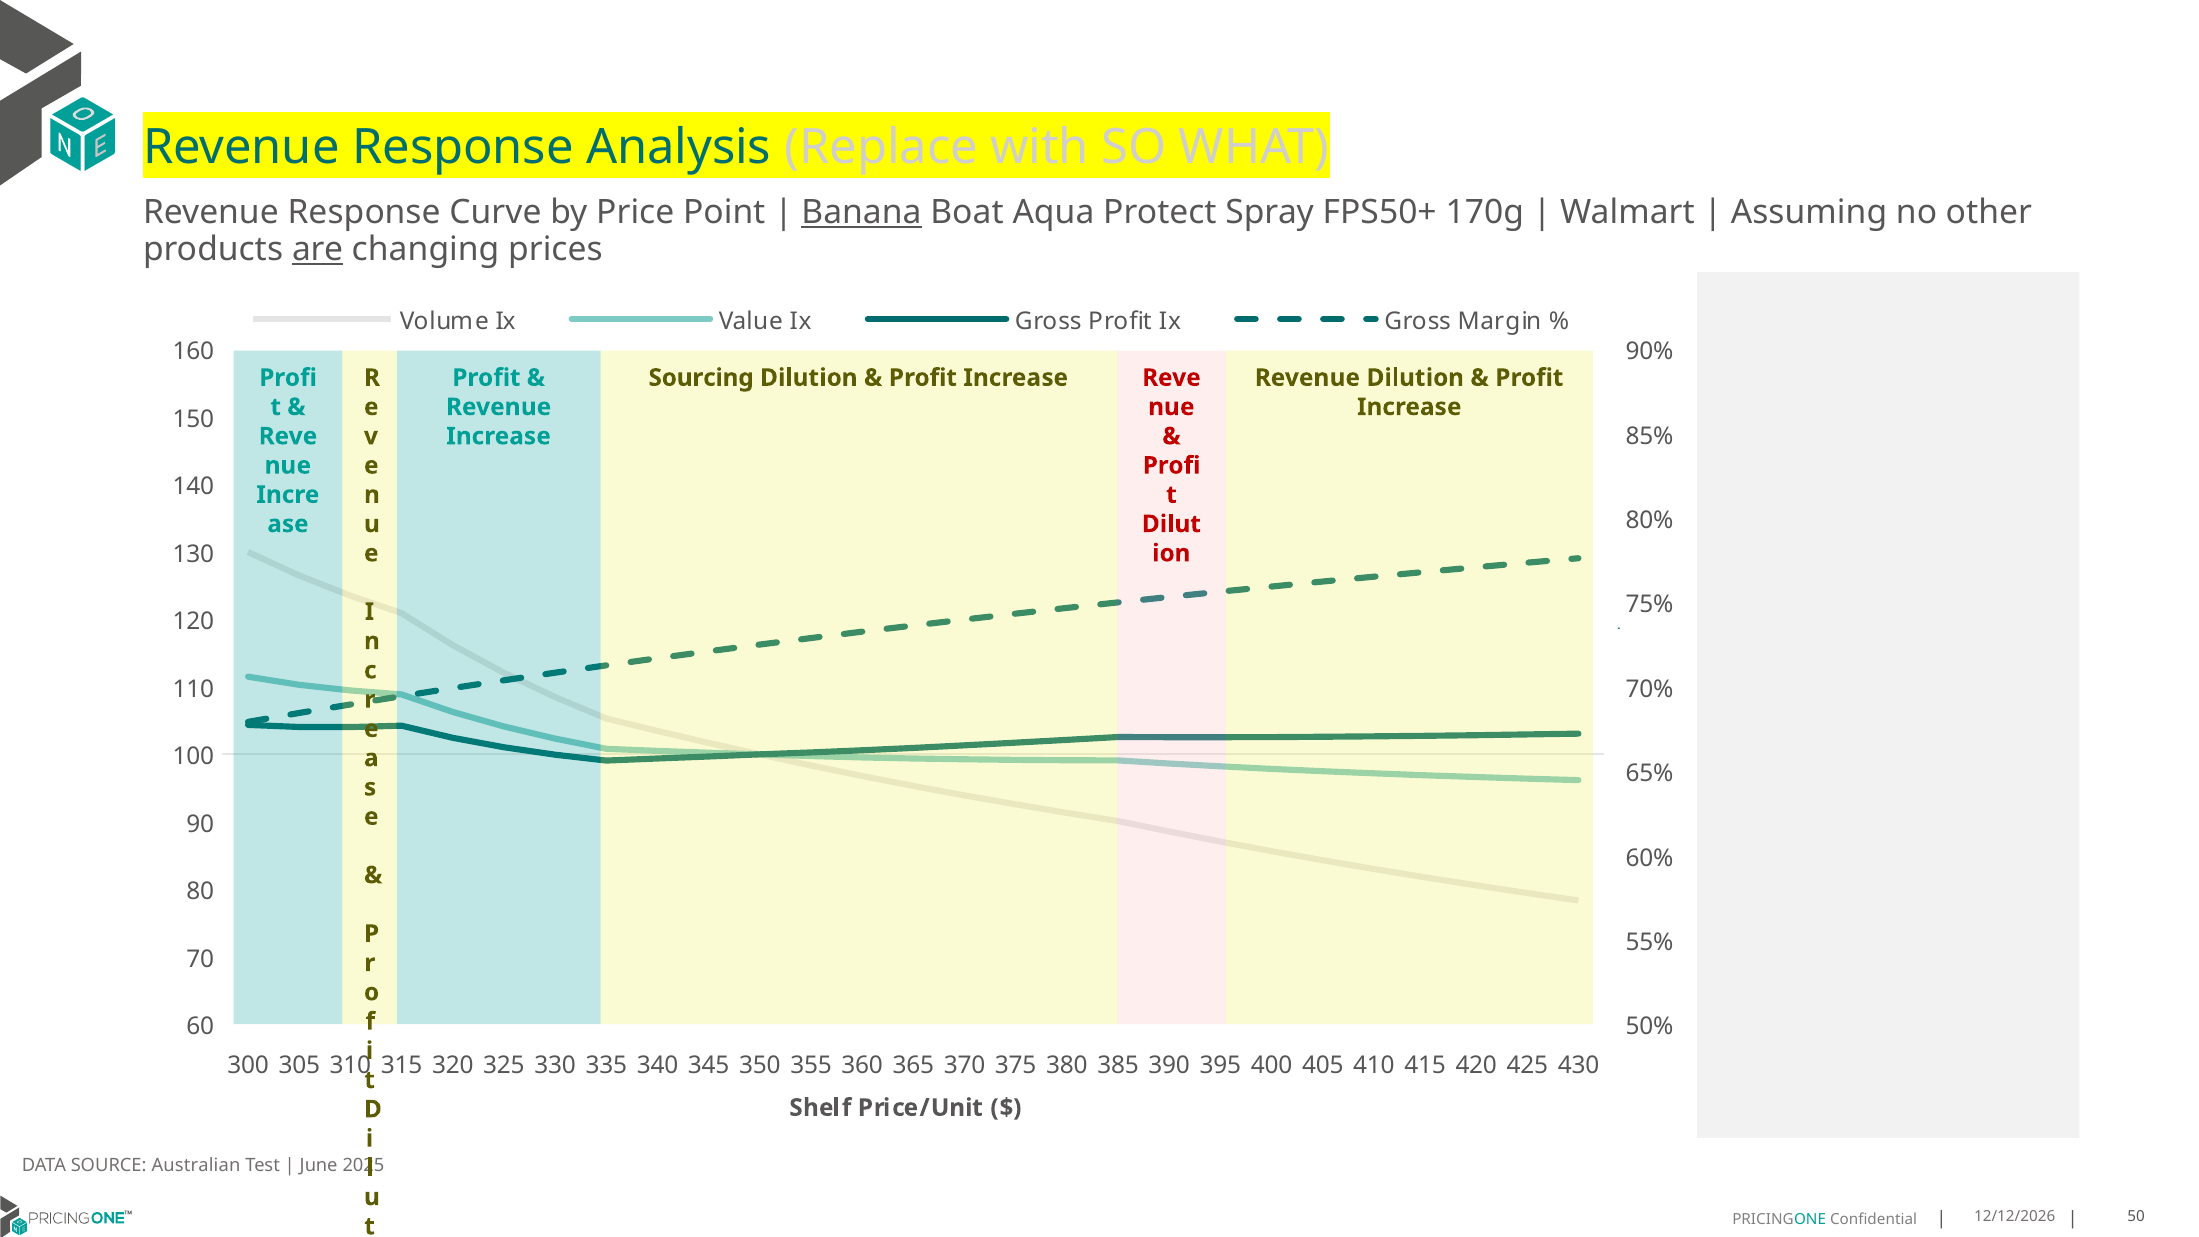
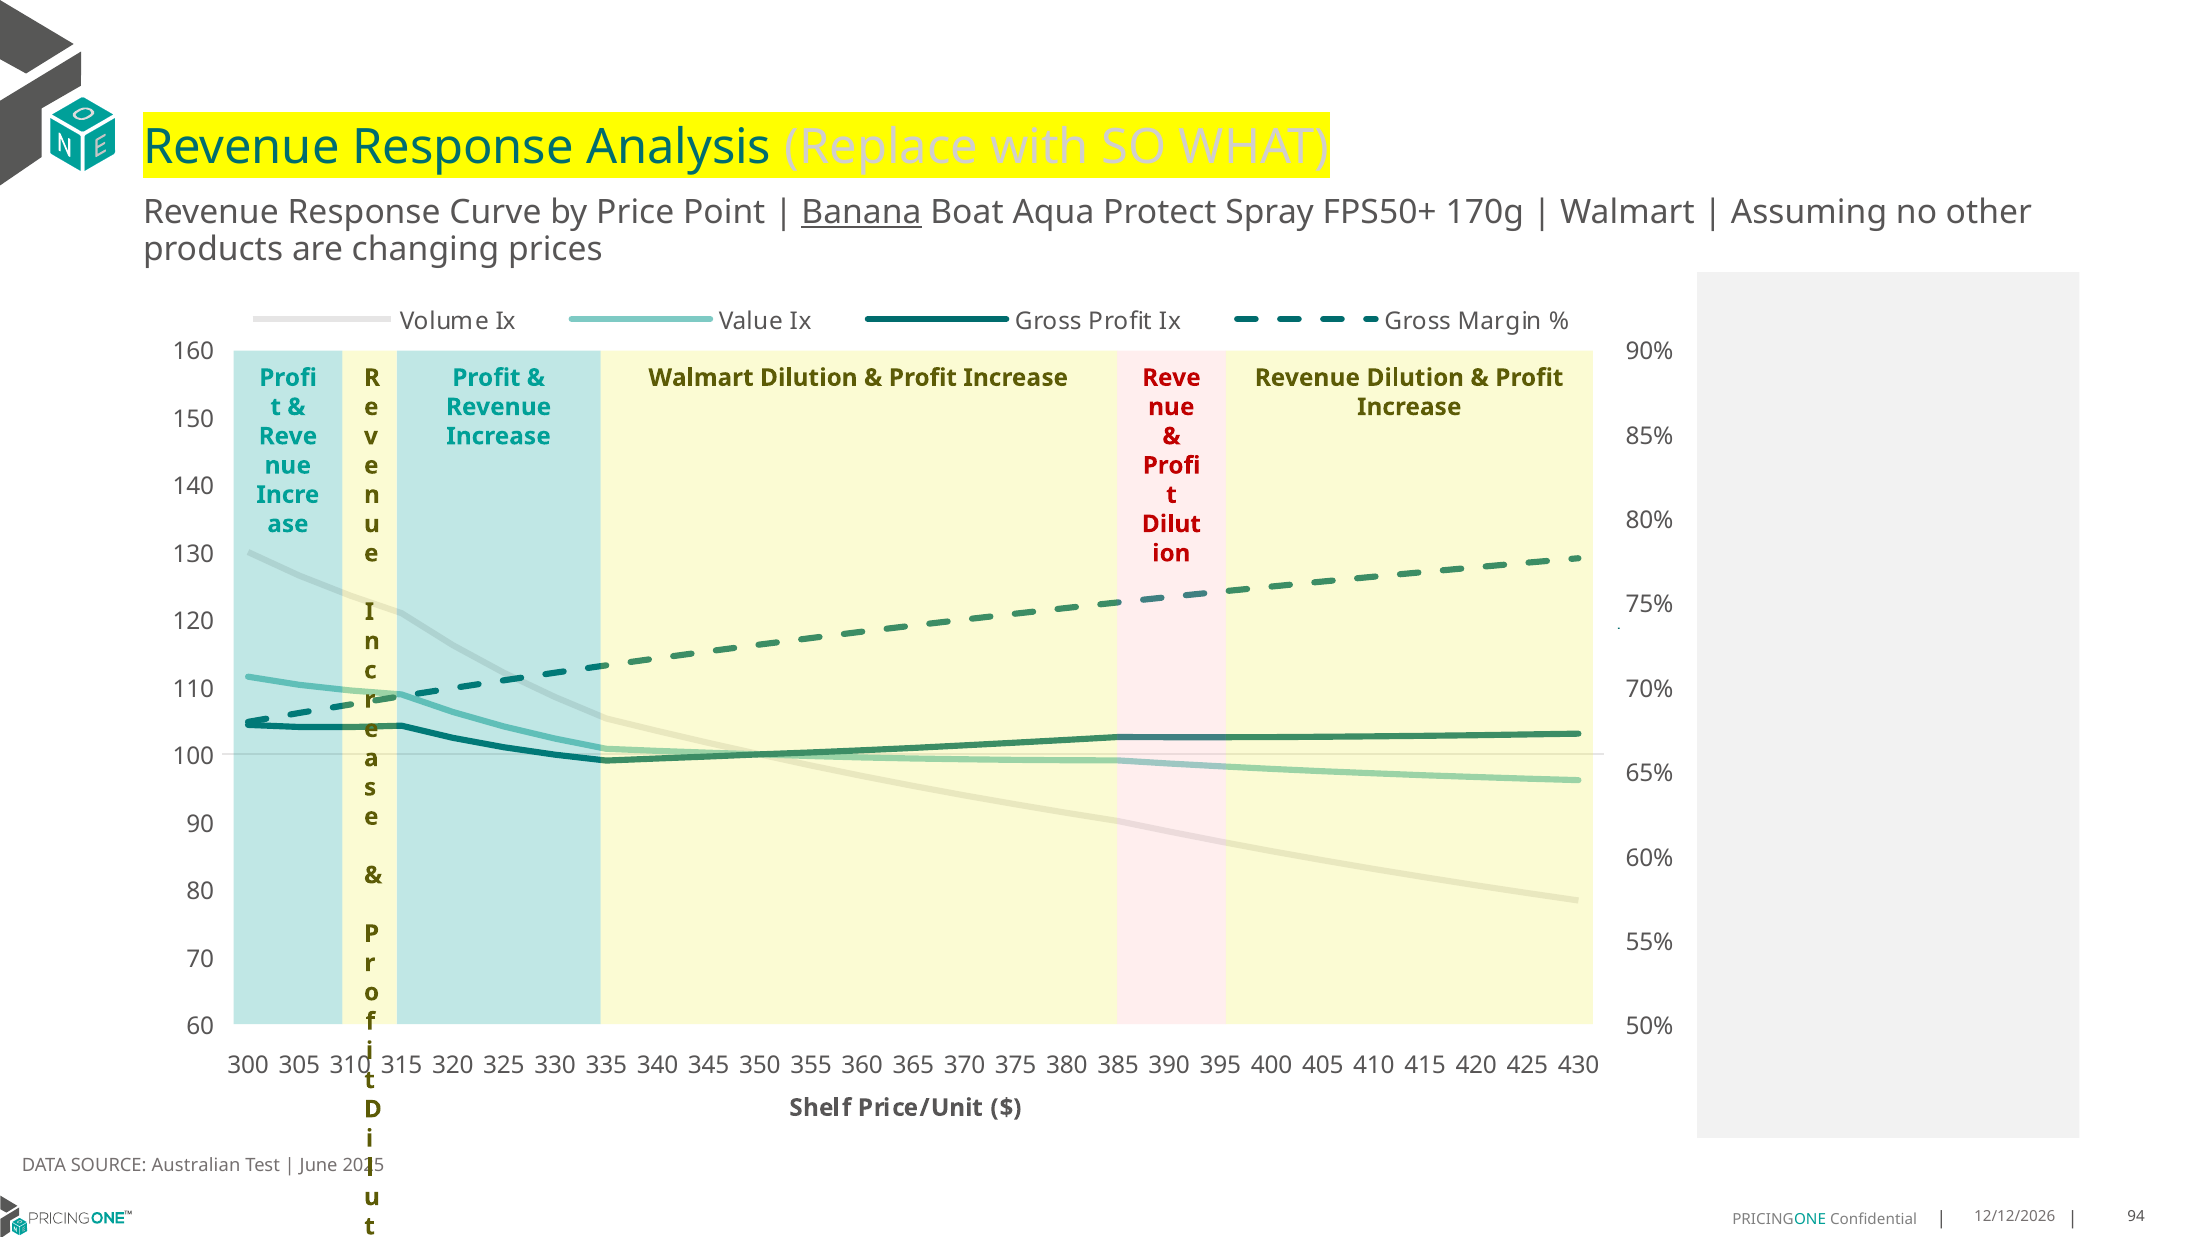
are underline: present -> none (318, 249)
Sourcing: Sourcing -> Walmart (701, 378)
50: 50 -> 94 (2136, 1216)
